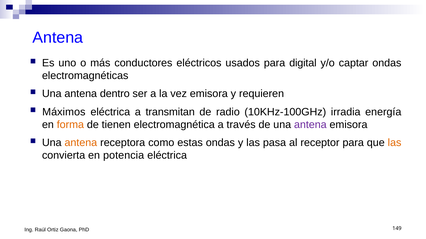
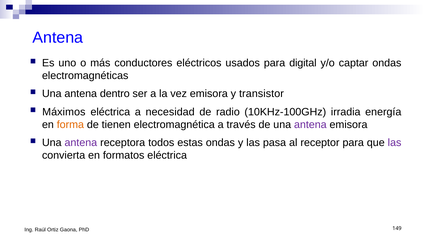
requieren: requieren -> transistor (261, 94)
transmitan: transmitan -> necesidad (170, 112)
antena colour: orange -> purple (81, 143)
como: como -> todos (161, 143)
las colour: orange -> purple (395, 143)
potencia: potencia -> formatos (124, 156)
